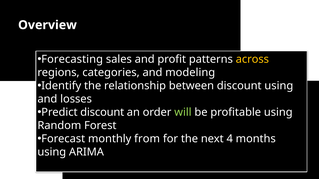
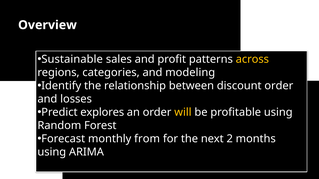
Forecasting: Forecasting -> Sustainable (72, 59)
discount using: using -> order (279, 86)
Predict discount: discount -> explores (102, 113)
will colour: light green -> yellow (183, 113)
4: 4 -> 2 (230, 139)
